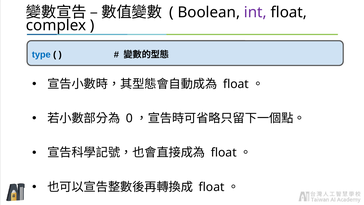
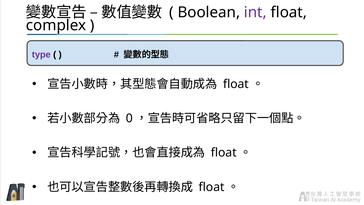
type colour: blue -> purple (41, 54)
